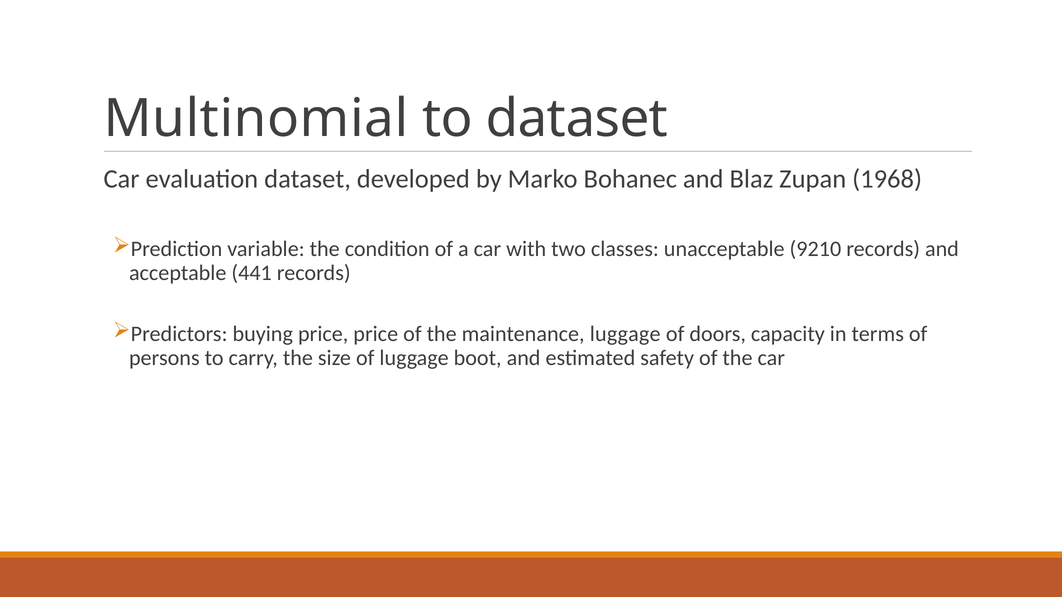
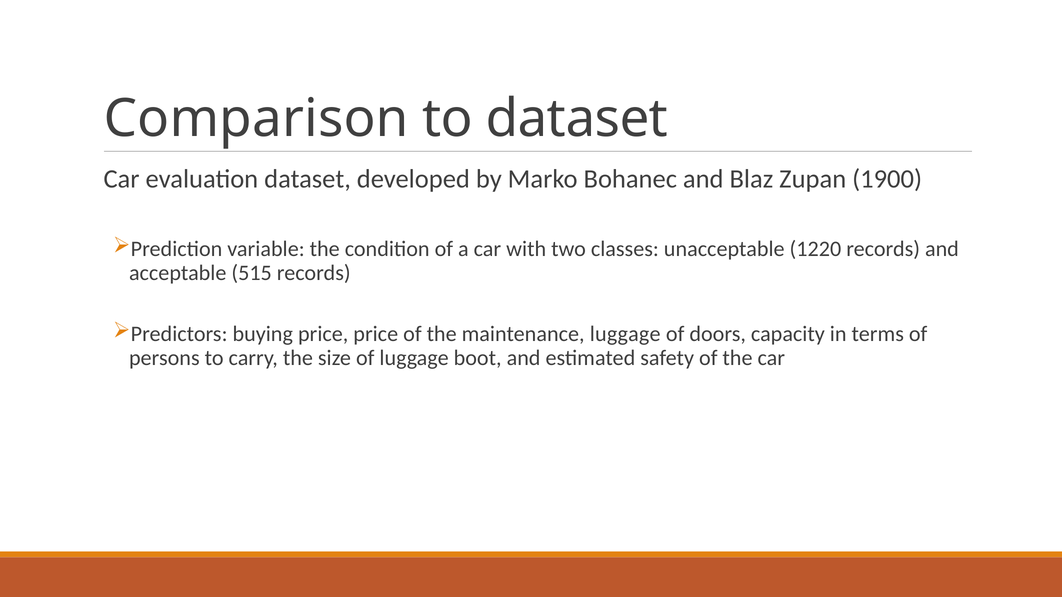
Multinomial: Multinomial -> Comparison (256, 119)
1968: 1968 -> 1900 (887, 179)
9210: 9210 -> 1220 (815, 249)
441: 441 -> 515 (252, 273)
